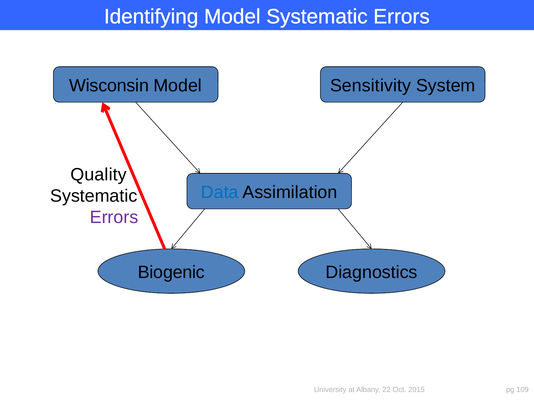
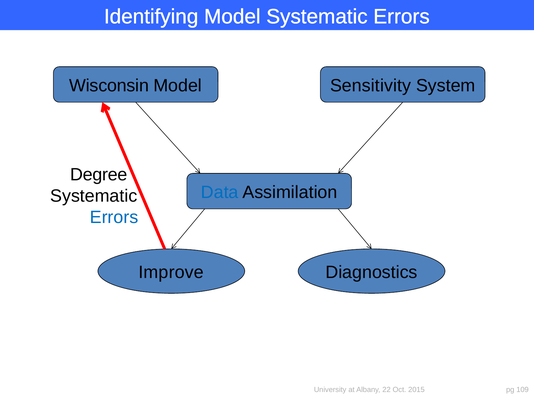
Quality: Quality -> Degree (99, 175)
Errors colour: purple -> blue (114, 217)
Biogenic: Biogenic -> Improve (171, 273)
